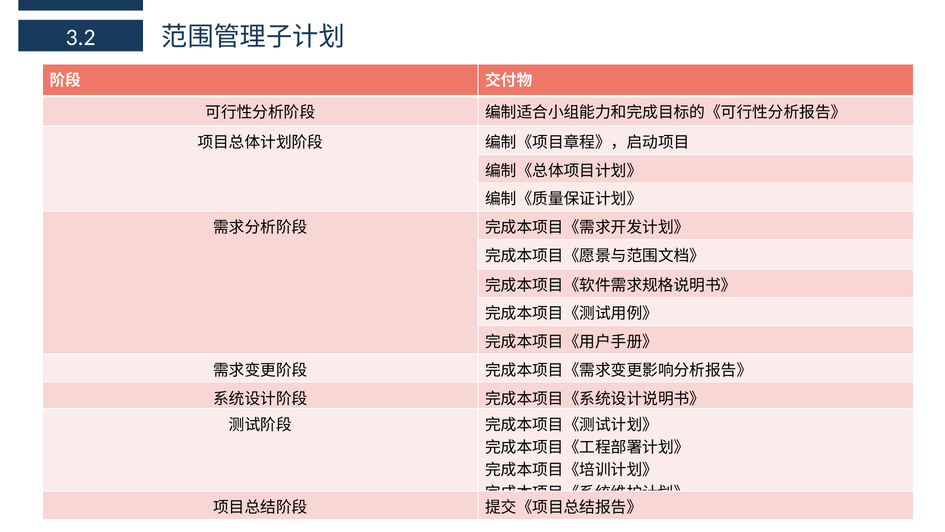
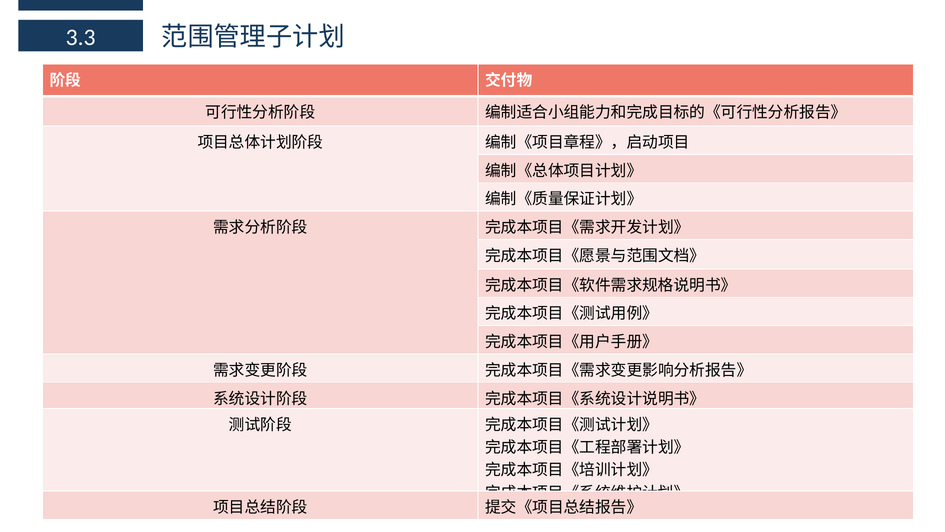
3.2: 3.2 -> 3.3 (81, 37)
